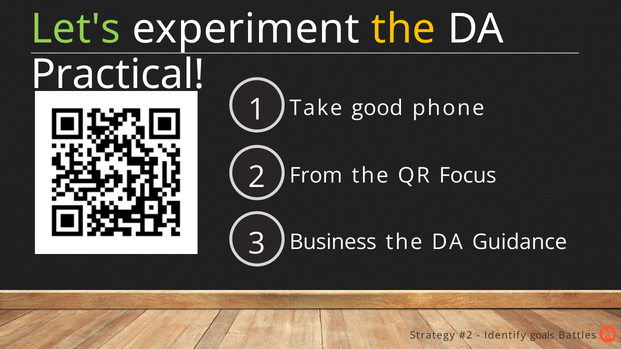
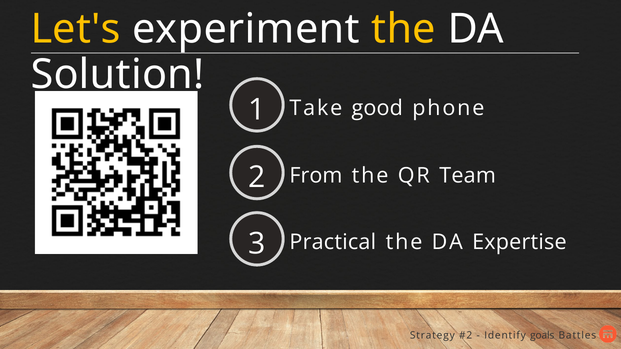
Let's colour: light green -> yellow (76, 29)
Practical: Practical -> Solution (118, 75)
Focus: Focus -> Team (468, 176)
Business: Business -> Practical (333, 242)
Guidance: Guidance -> Expertise (519, 242)
